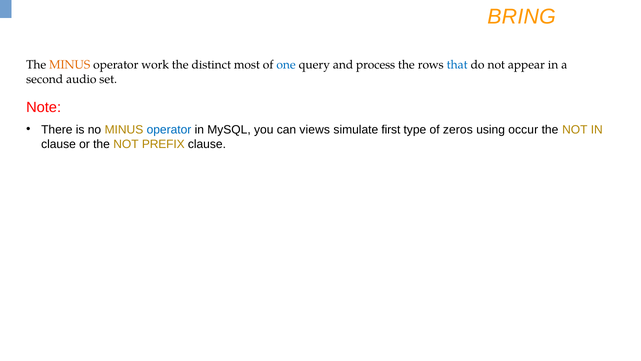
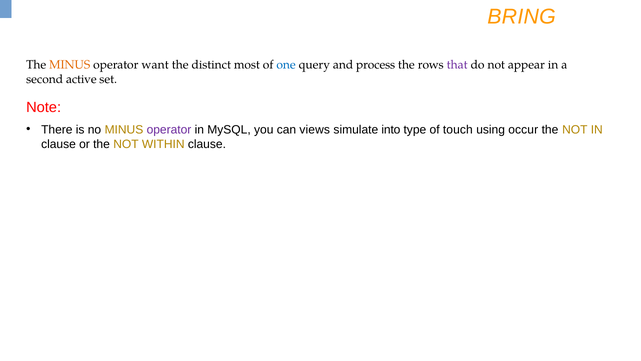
work: work -> want (155, 65)
that colour: blue -> purple (457, 65)
audio: audio -> active (81, 79)
operator colour: blue -> purple (169, 129)
first: first -> into (391, 129)
zeros: zeros -> touch (458, 129)
PREFIX: PREFIX -> WITHIN (163, 144)
